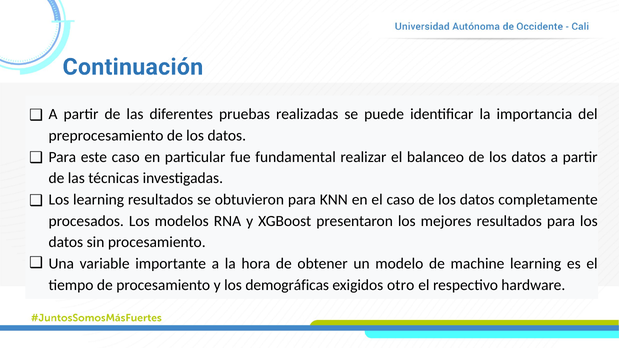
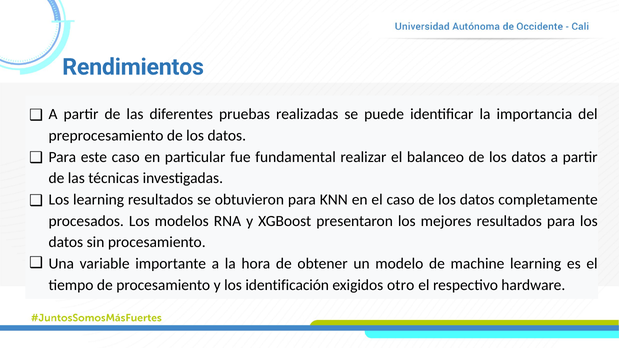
Continuación: Continuación -> Rendimientos (133, 67)
demográficas: demográficas -> identificación (287, 285)
